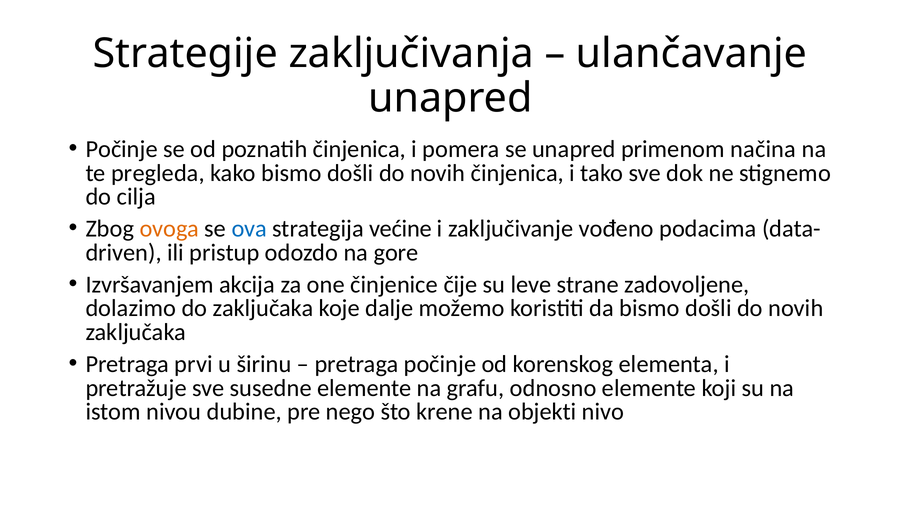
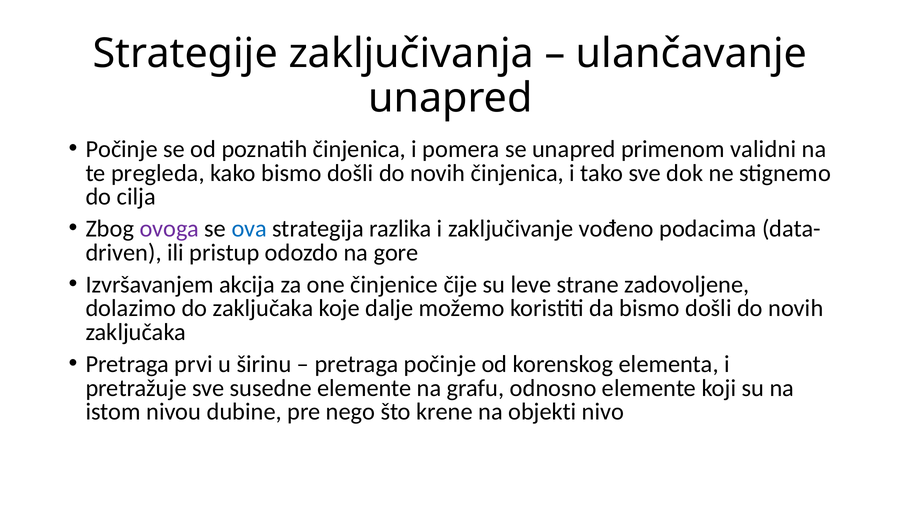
načina: načina -> validni (763, 149)
ovoga colour: orange -> purple (169, 229)
većine: većine -> razlika (400, 229)
